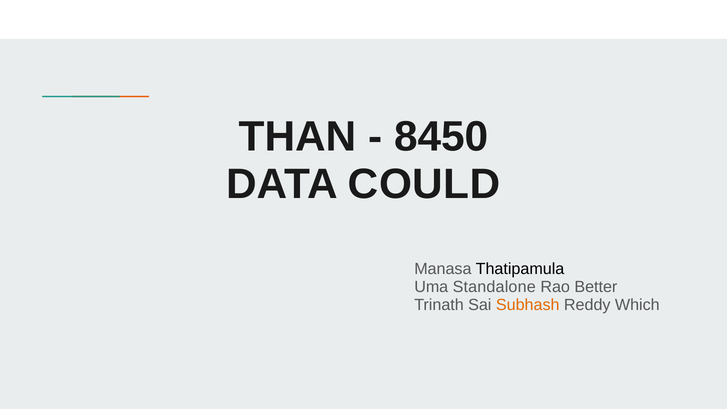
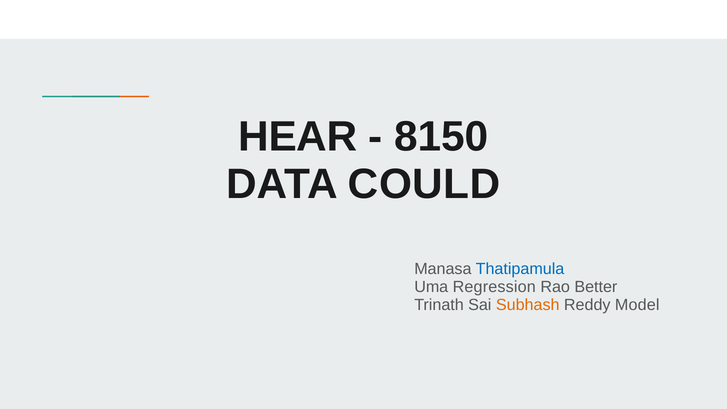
THAN: THAN -> HEAR (298, 137)
8450: 8450 -> 8150 (441, 137)
Thatipamula colour: black -> blue (520, 269)
Standalone: Standalone -> Regression (494, 287)
Which: Which -> Model (637, 305)
